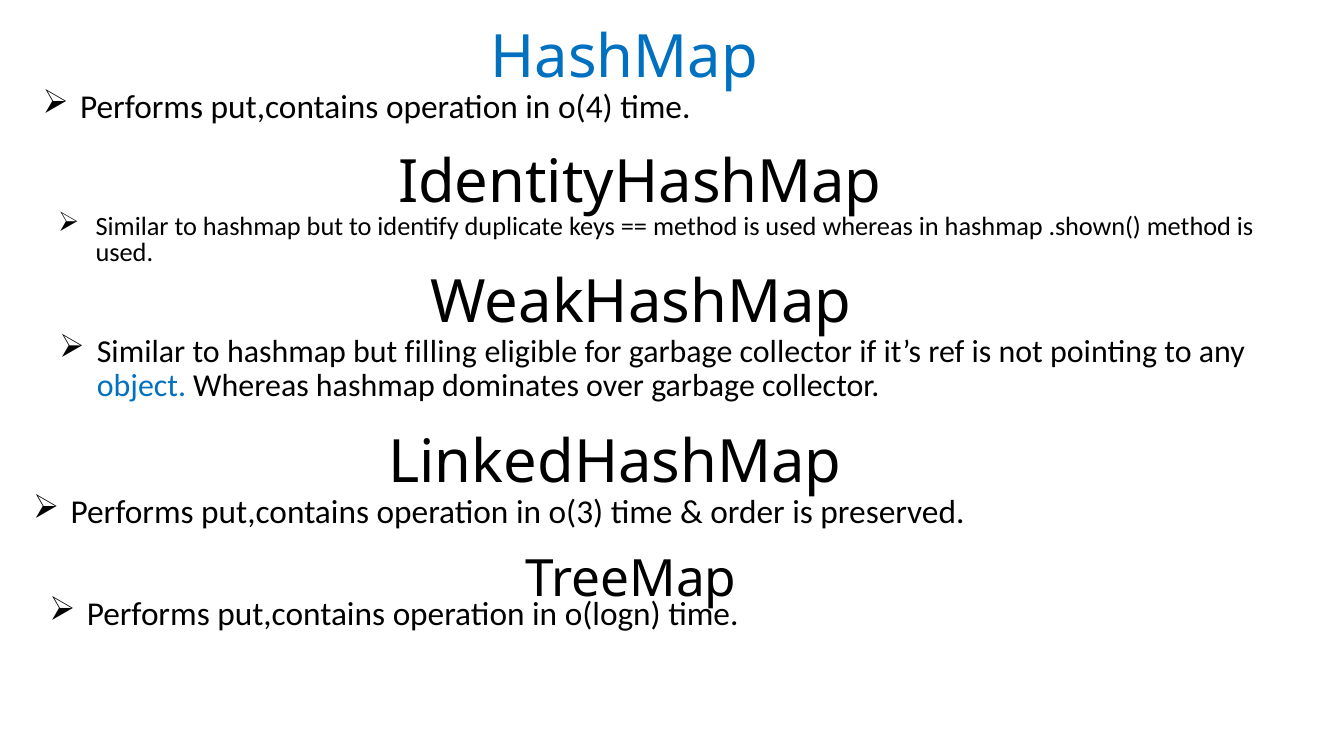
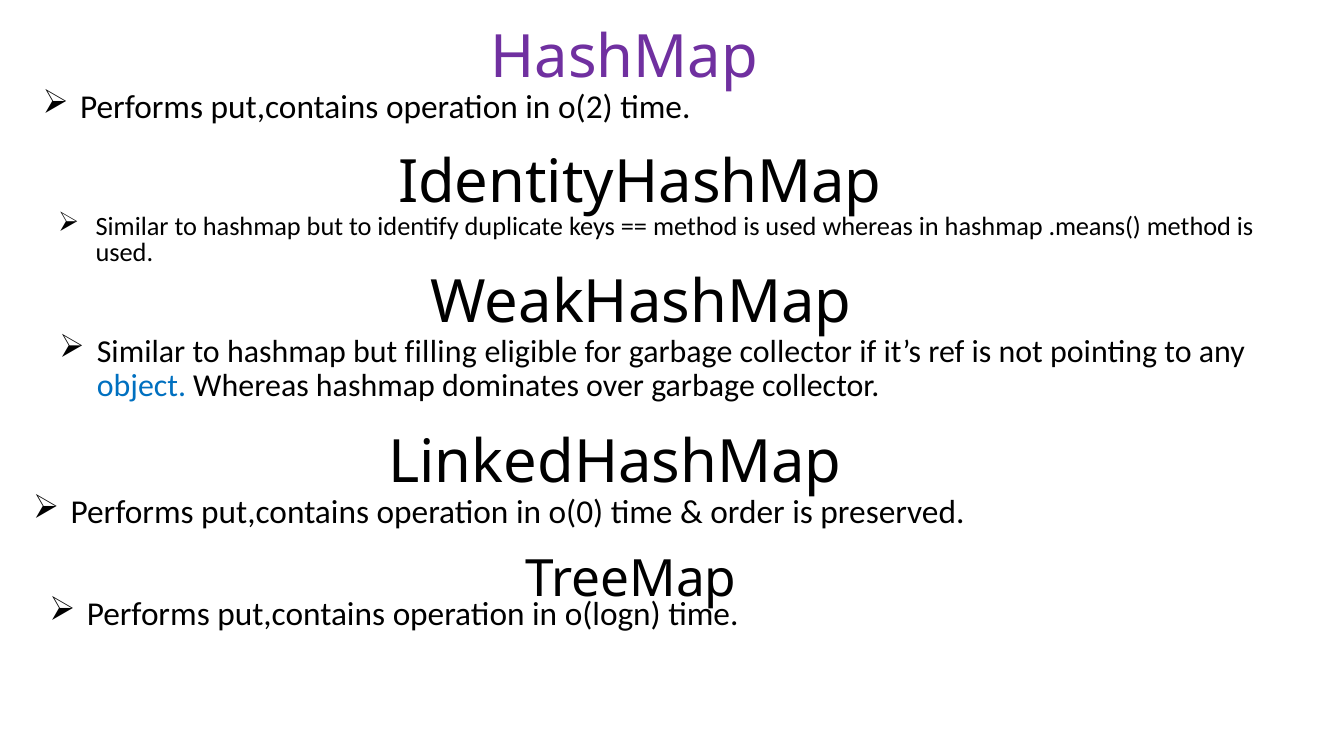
HashMap colour: blue -> purple (624, 58)
o(4: o(4 -> o(2 (585, 108)
.shown(: .shown( -> .means( (1095, 227)
o(3: o(3 -> o(0 (576, 512)
